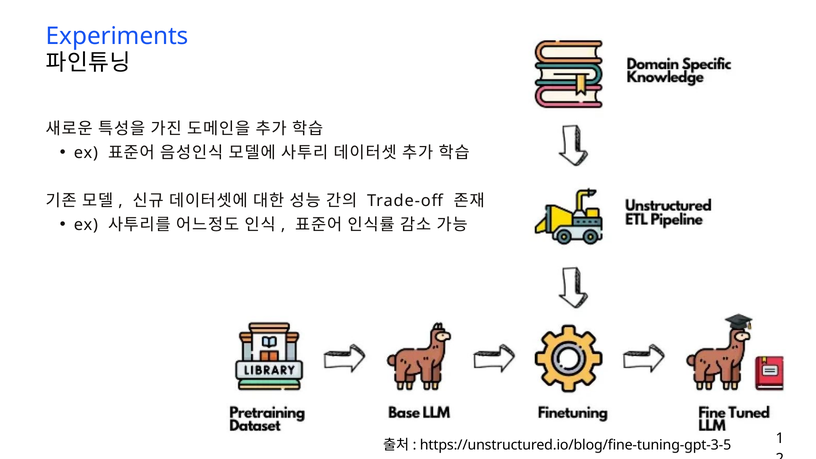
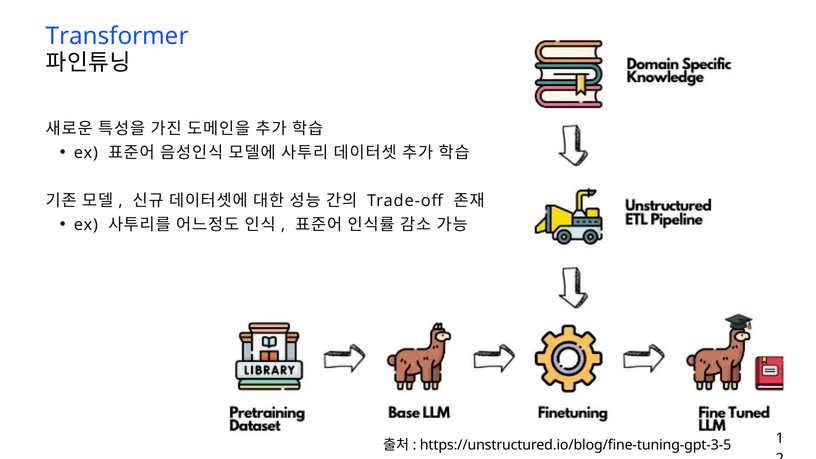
Experiments: Experiments -> Transformer (117, 36)
